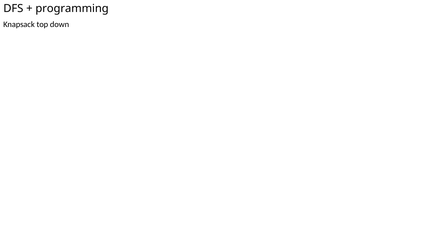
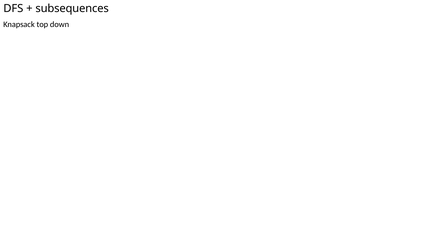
programming: programming -> subsequences (72, 9)
